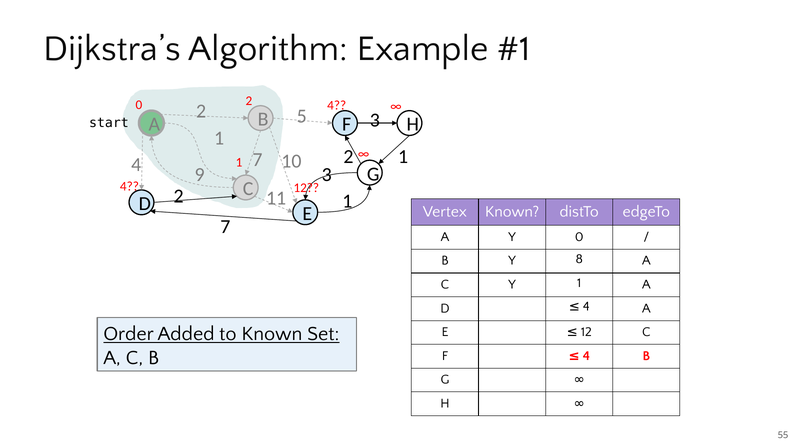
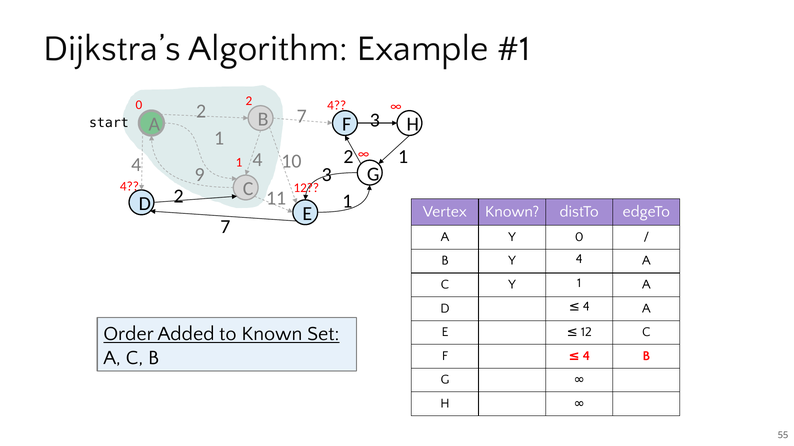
2 5: 5 -> 7 (302, 117)
4 7: 7 -> 4 (258, 160)
Y 8: 8 -> 4 (579, 259)
